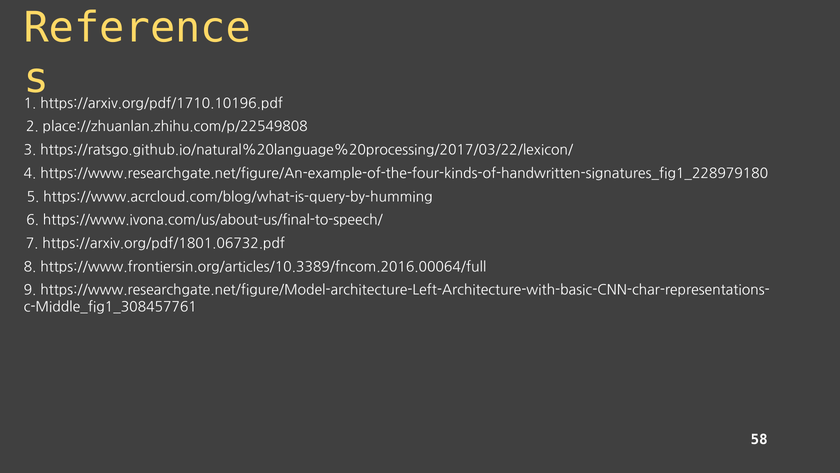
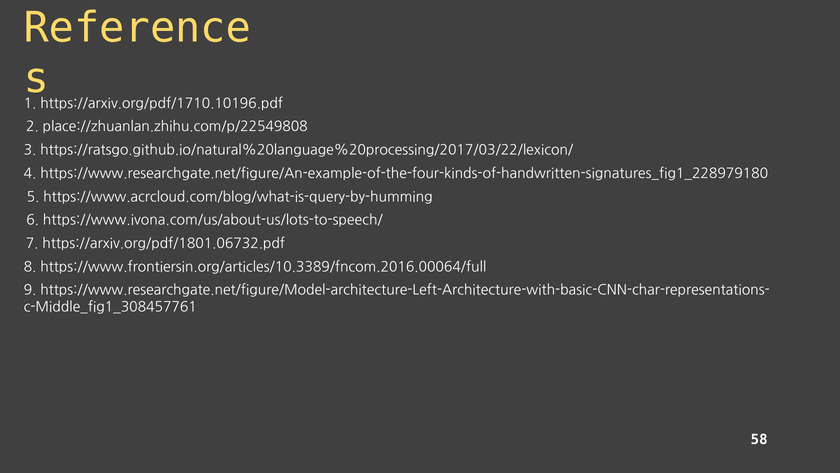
https://www.ivona.com/us/about-us/final-to-speech/: https://www.ivona.com/us/about-us/final-to-speech/ -> https://www.ivona.com/us/about-us/lots-to-speech/ (213, 220)
